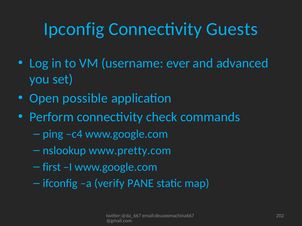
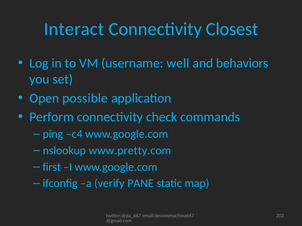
Ipconfig: Ipconfig -> Interact (74, 29)
Guests: Guests -> Closest (232, 29)
ever: ever -> well (178, 63)
advanced: advanced -> behaviors (242, 63)
